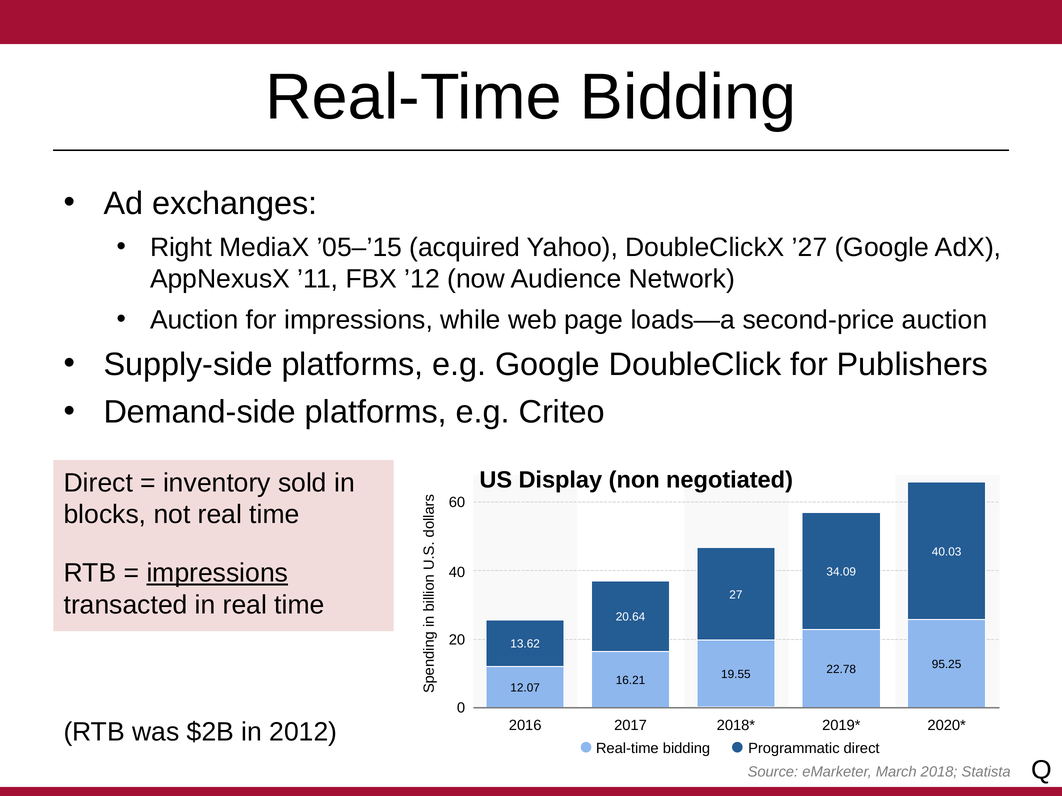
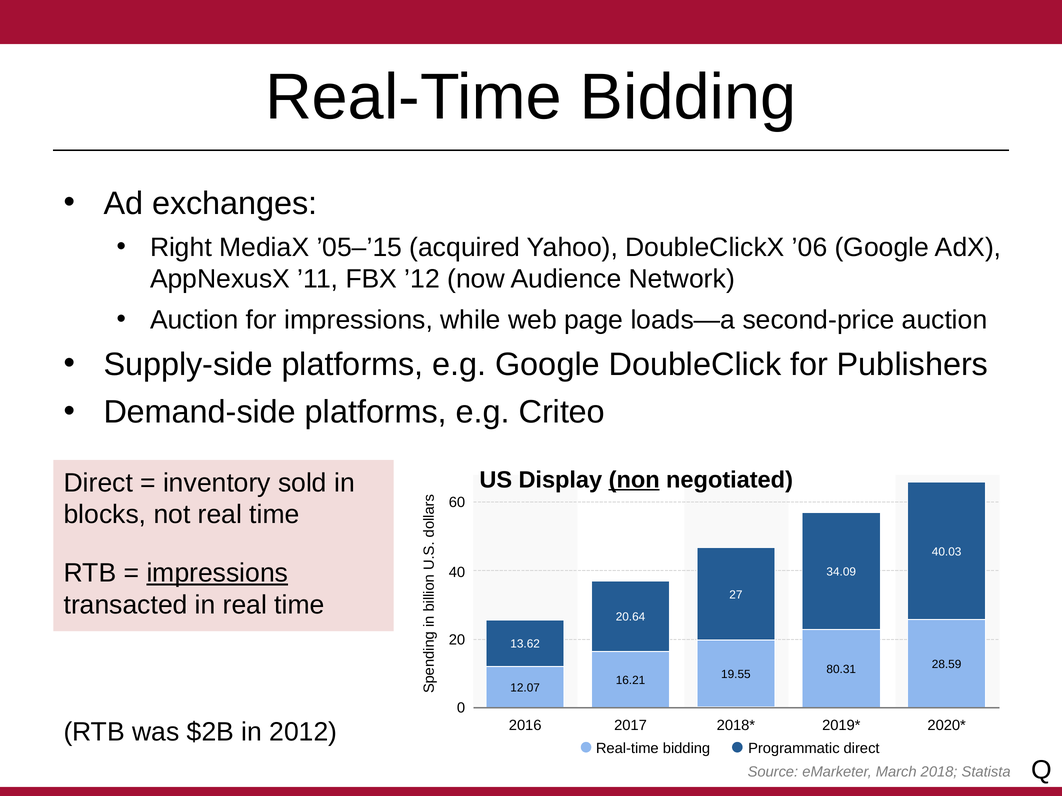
’27: ’27 -> ’06 (810, 247)
non underline: none -> present (634, 480)
95.25: 95.25 -> 28.59 (947, 665)
22.78: 22.78 -> 80.31 (841, 670)
